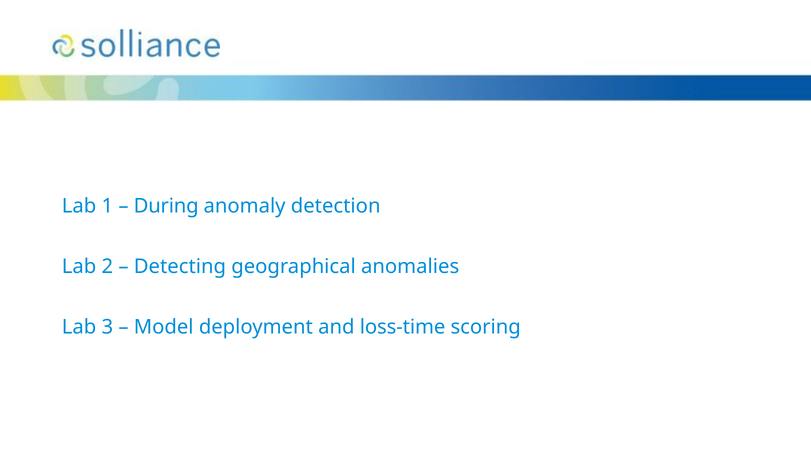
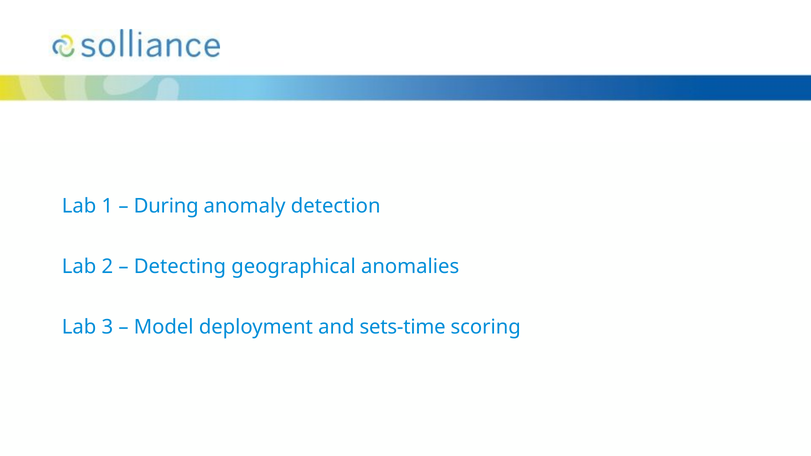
loss-time: loss-time -> sets-time (403, 327)
